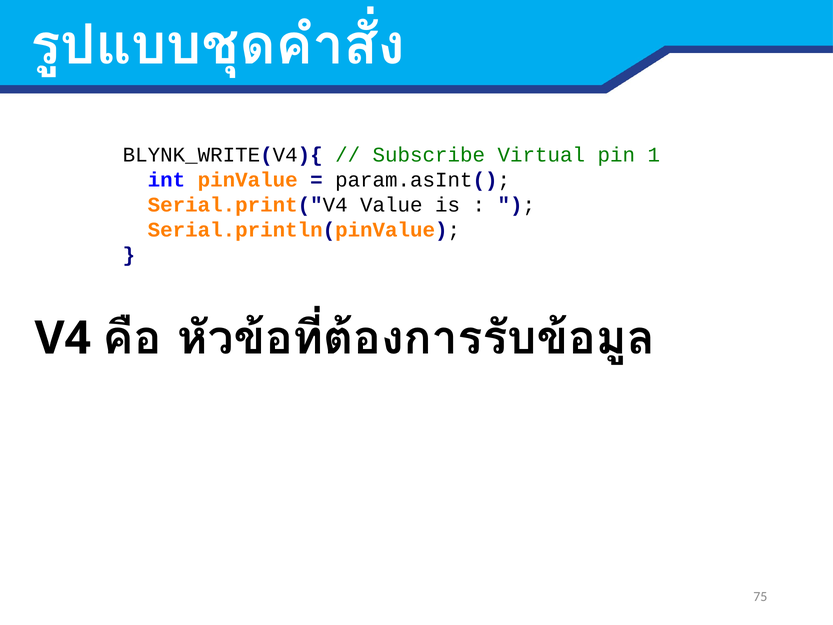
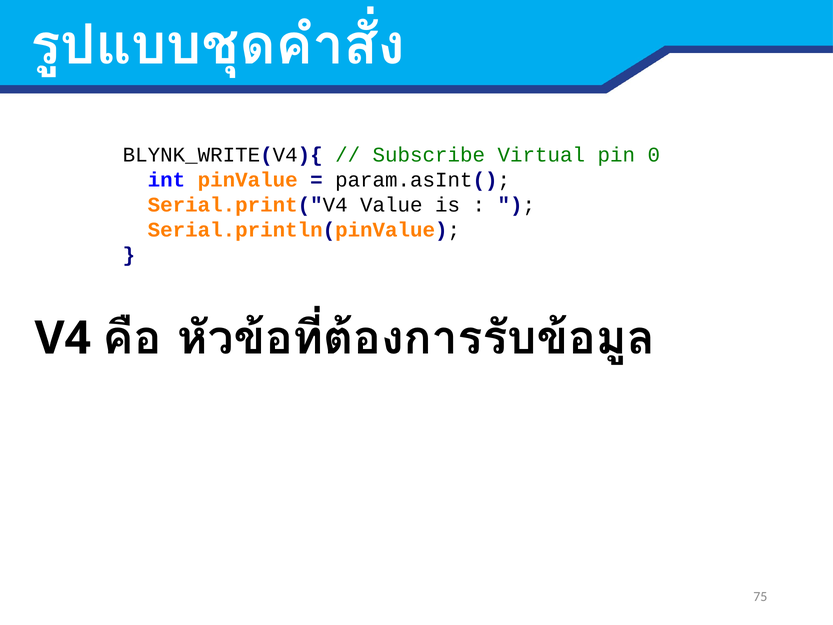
1: 1 -> 0 (654, 155)
